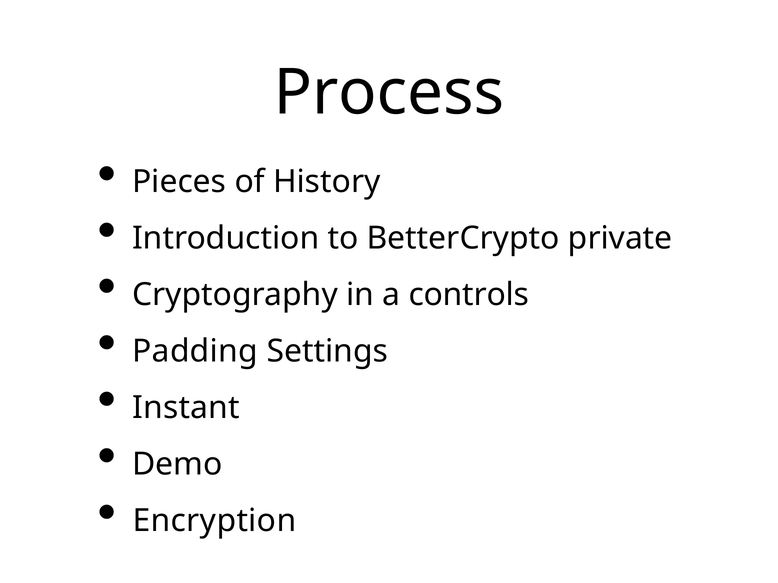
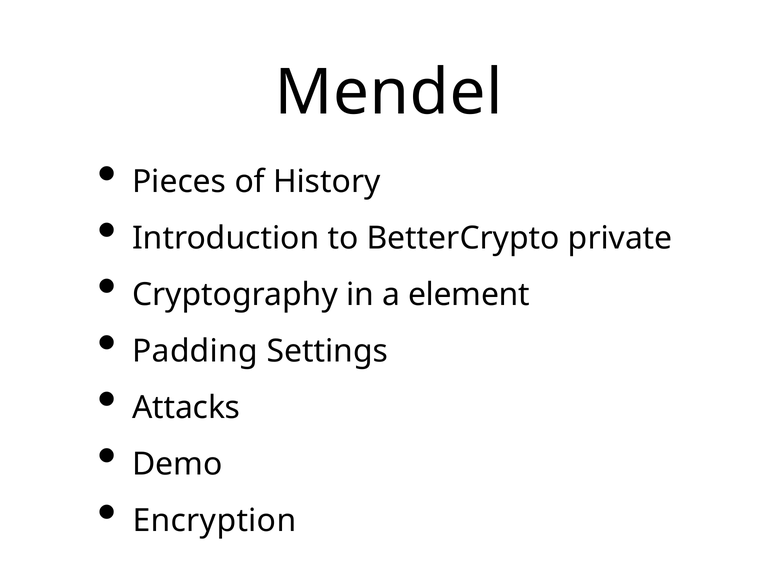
Process: Process -> Mendel (389, 93)
controls: controls -> element (469, 295)
Instant: Instant -> Attacks (186, 408)
